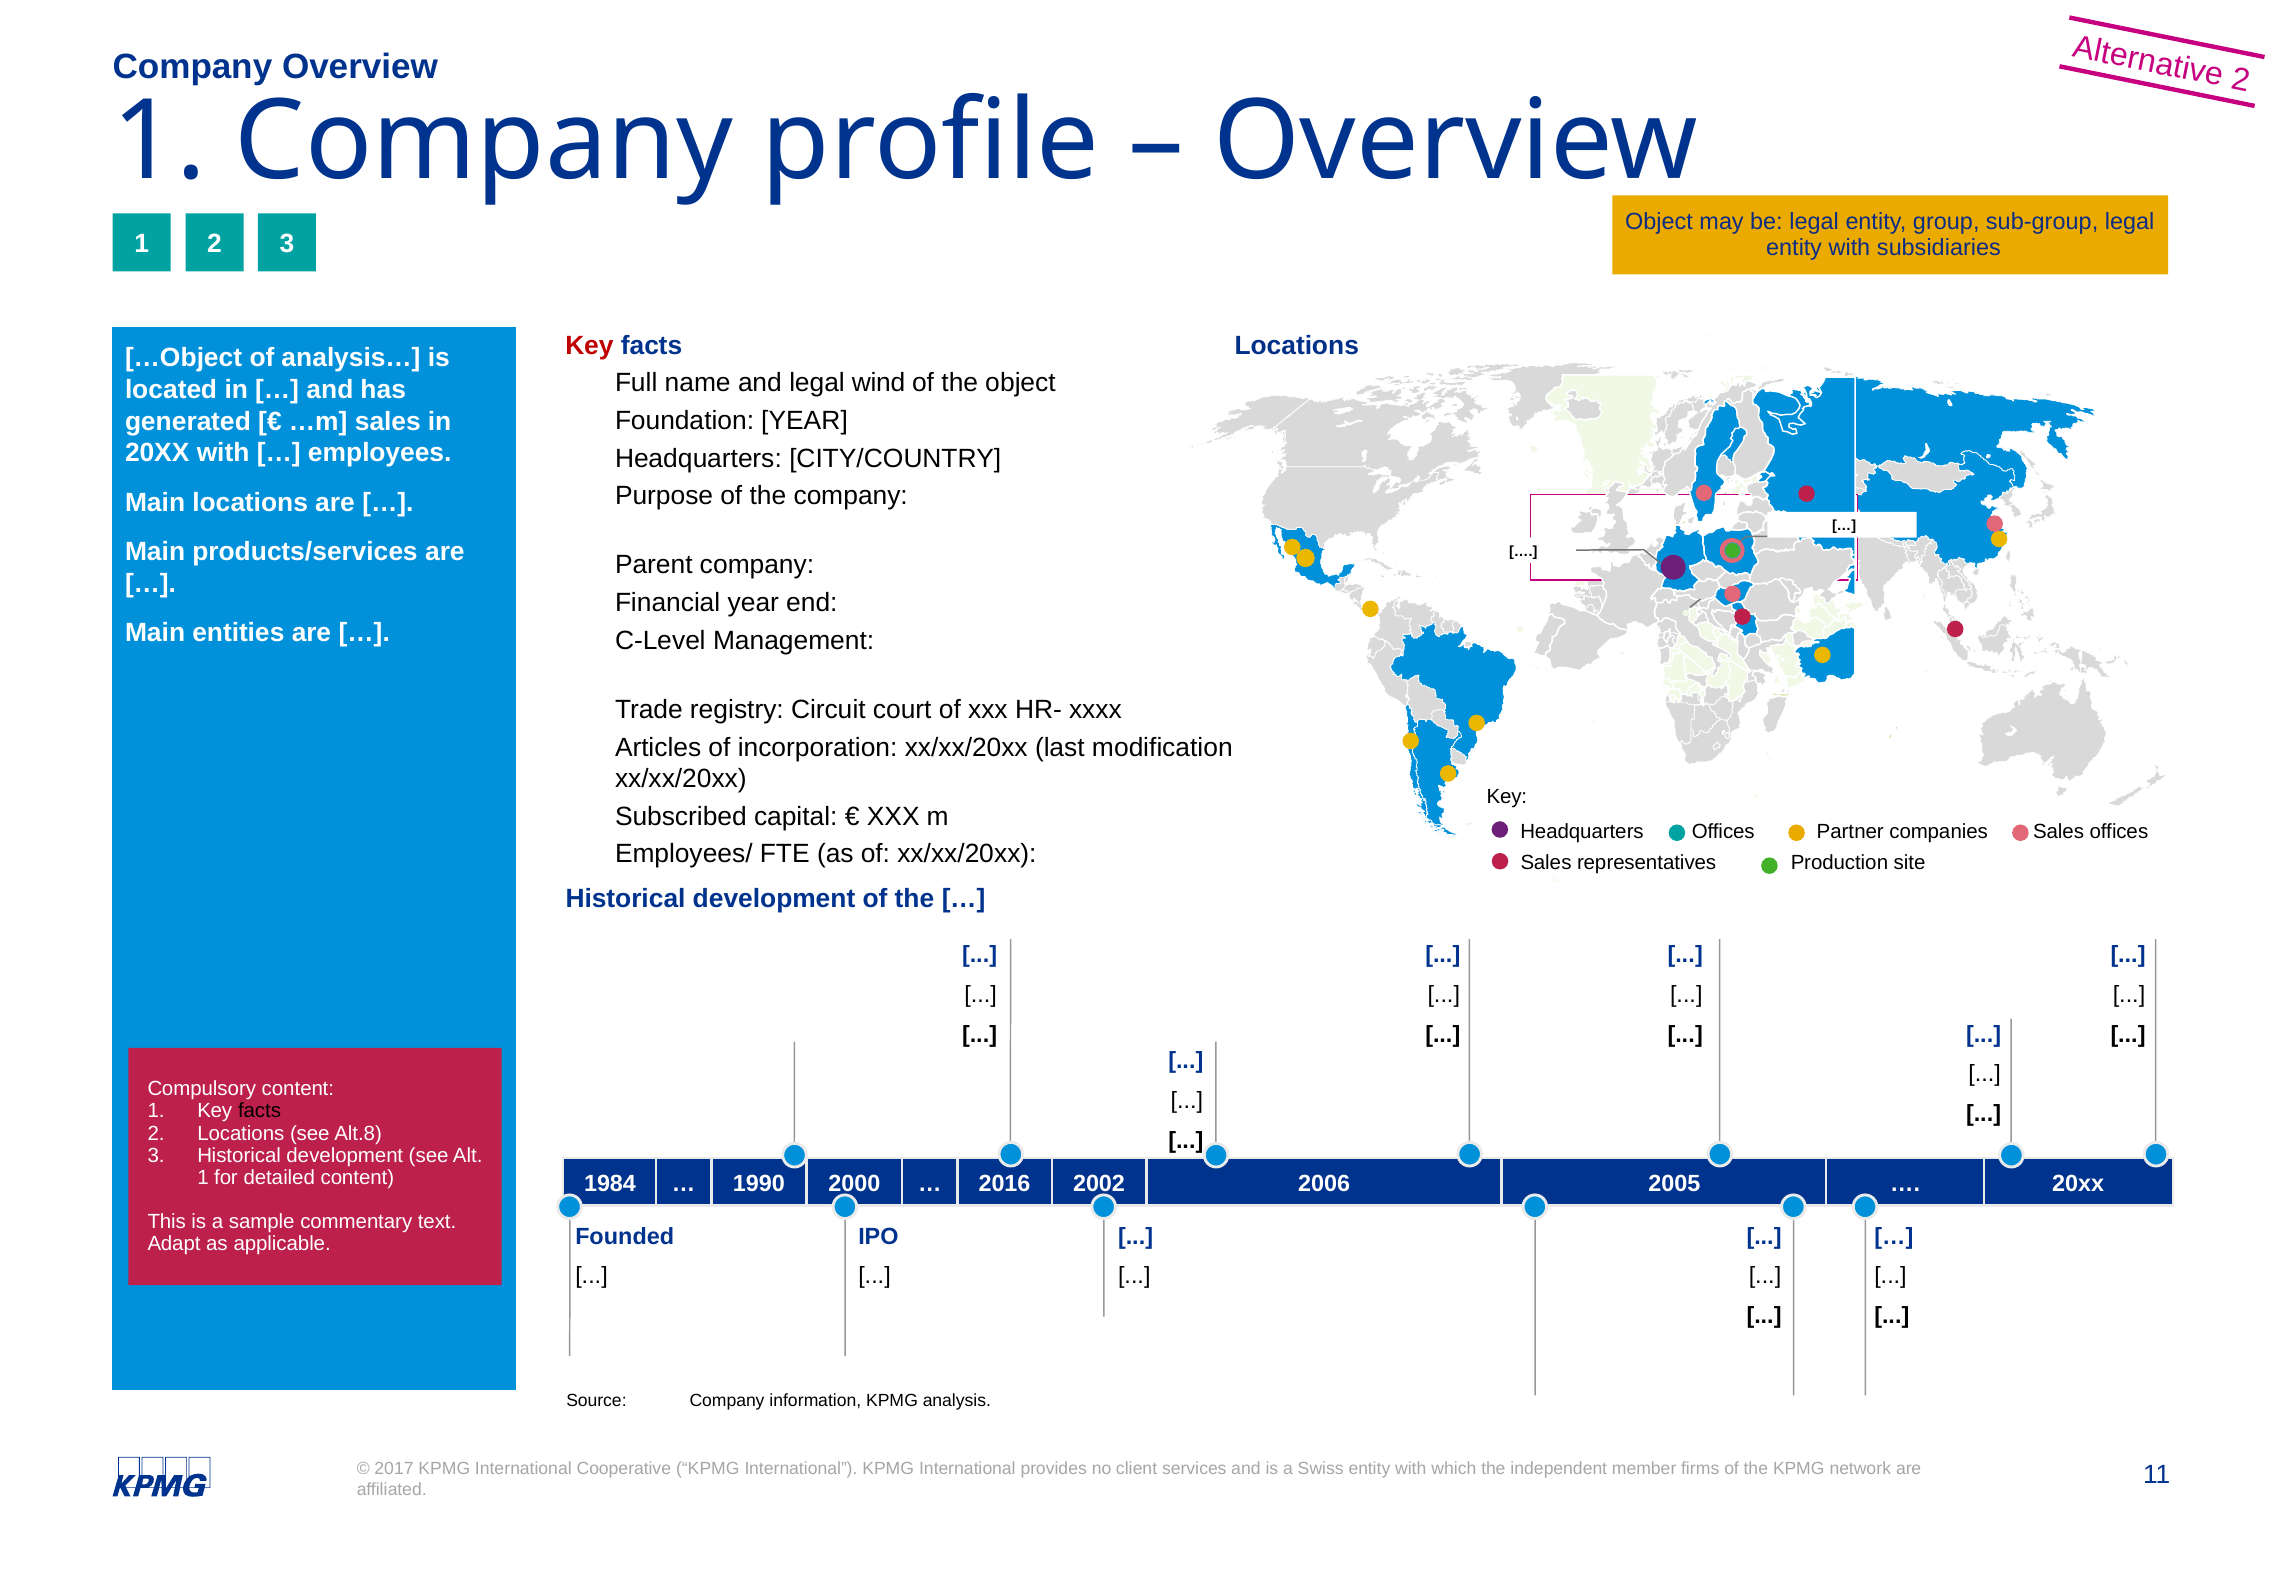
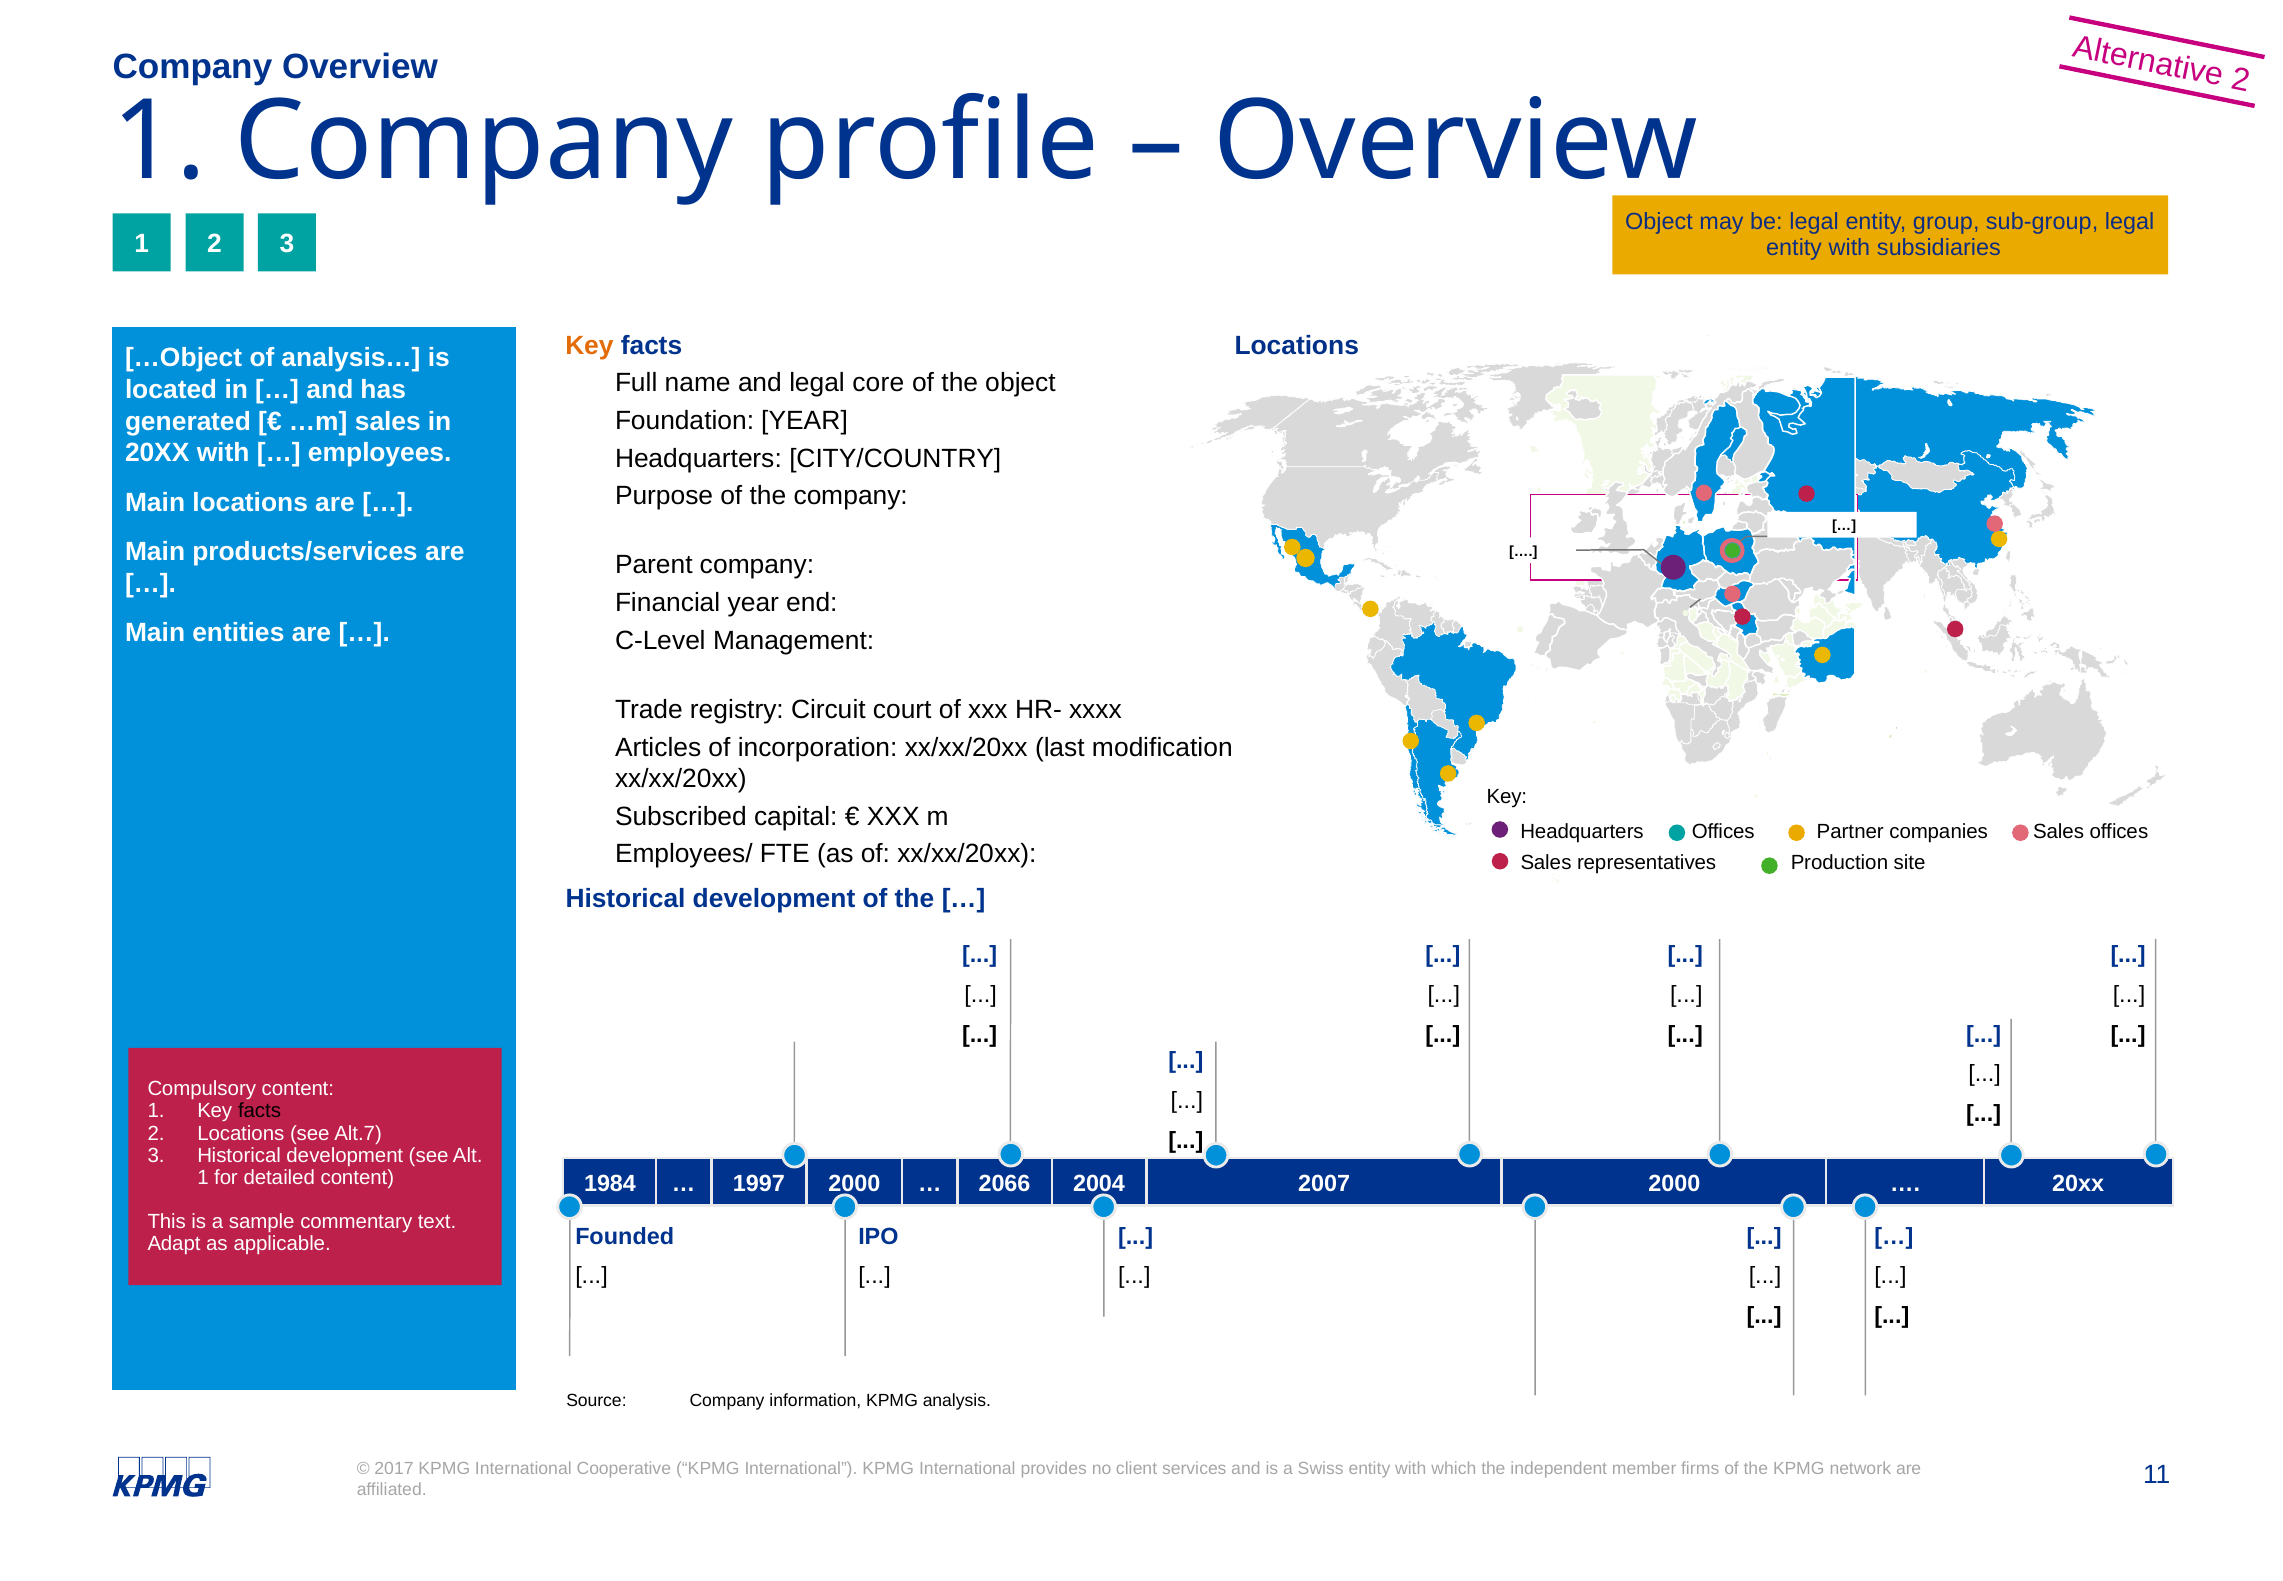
Key colour: red -> orange (589, 345)
wind: wind -> core (878, 383)
Alt.8: Alt.8 -> Alt.7 (358, 1133)
1990: 1990 -> 1997 (759, 1183)
2016: 2016 -> 2066 (1005, 1183)
2002: 2002 -> 2004 (1099, 1183)
2006: 2006 -> 2007 (1324, 1183)
2005: 2005 -> 2000 (1674, 1183)
